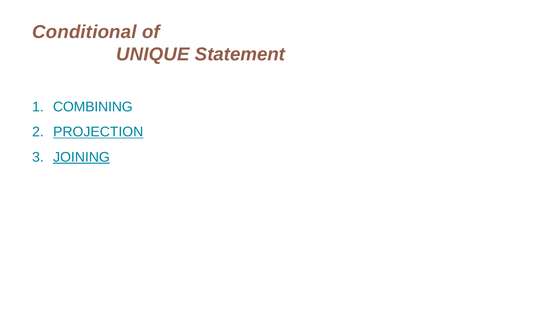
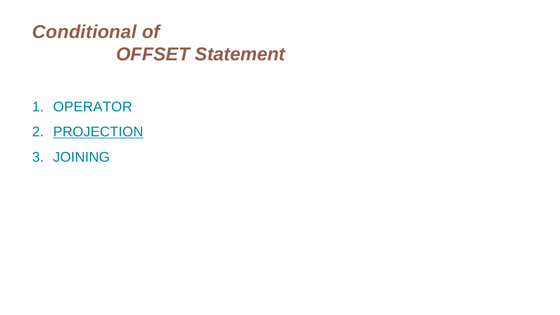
UNIQUE: UNIQUE -> OFFSET (153, 54)
COMBINING: COMBINING -> OPERATOR (93, 107)
JOINING underline: present -> none (81, 157)
